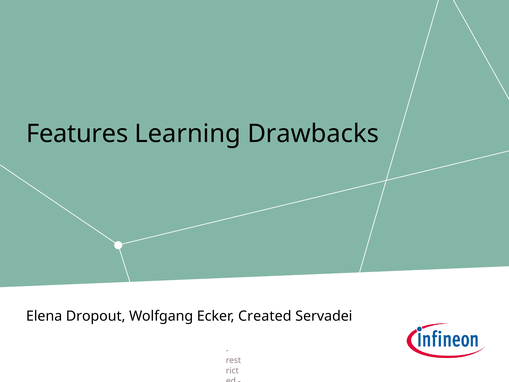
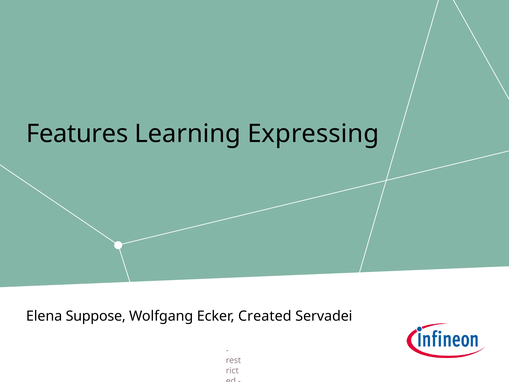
Drawbacks: Drawbacks -> Expressing (313, 134)
Dropout: Dropout -> Suppose (96, 316)
